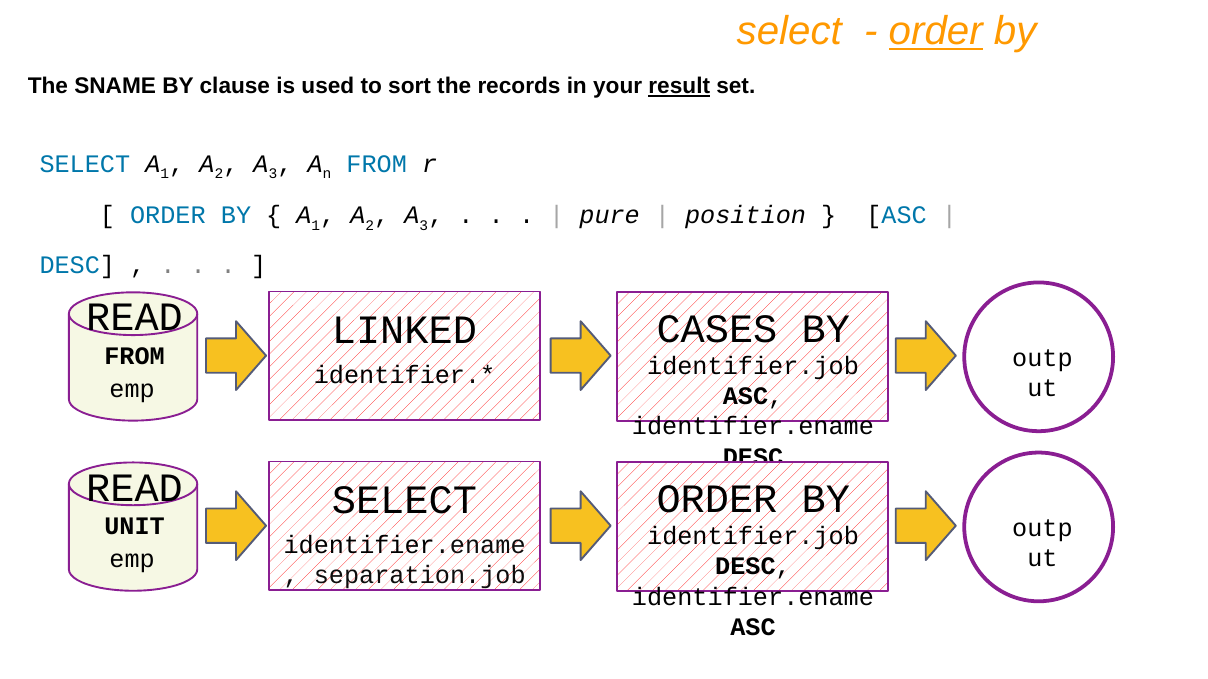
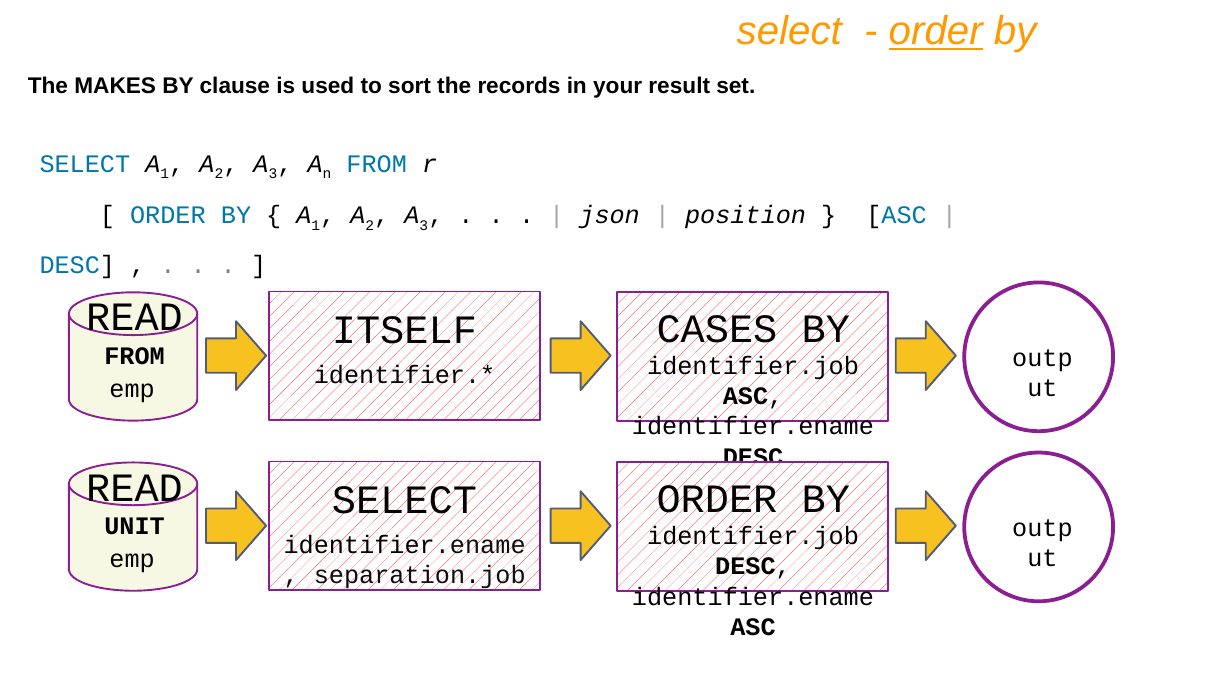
SNAME: SNAME -> MAKES (115, 86)
result underline: present -> none (679, 86)
pure: pure -> json (610, 216)
LINKED: LINKED -> ITSELF (404, 330)
